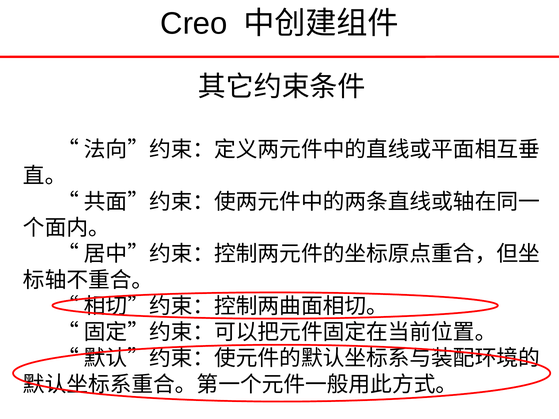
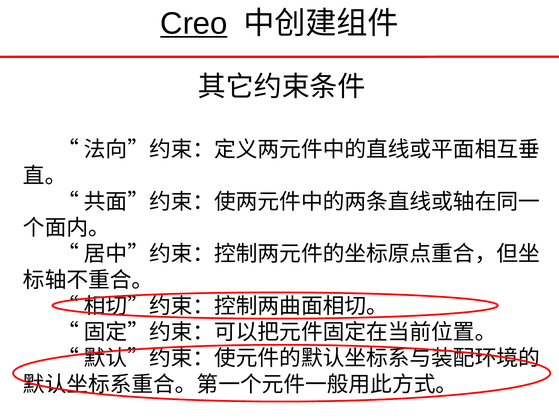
Creo underline: none -> present (194, 24)
